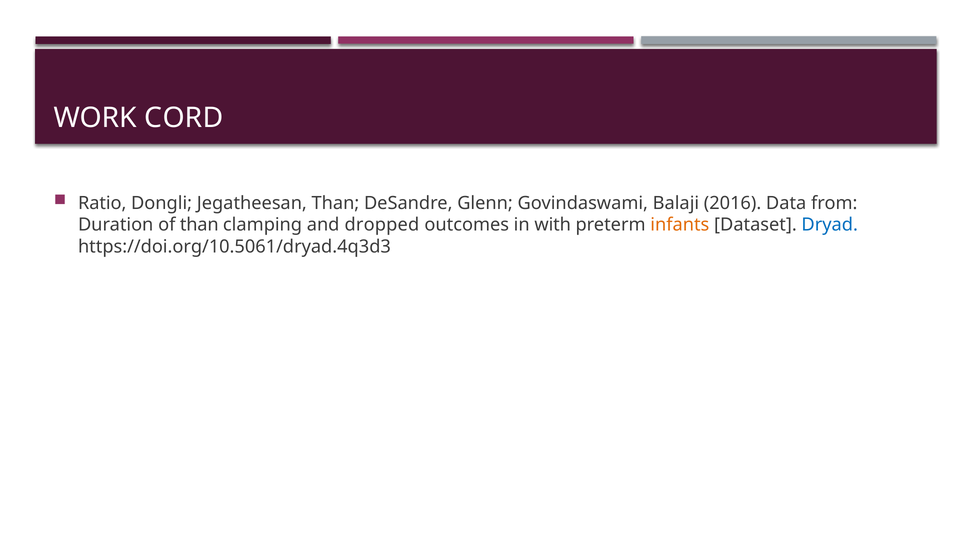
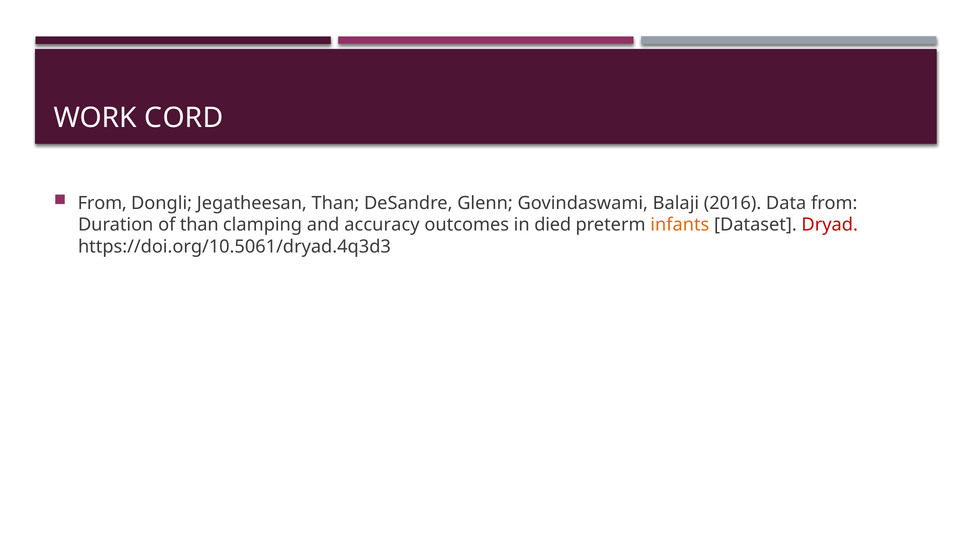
Ratio: Ratio -> From (102, 203)
dropped: dropped -> accuracy (382, 225)
with: with -> died (553, 225)
Dryad colour: blue -> red (830, 225)
